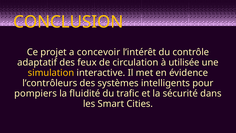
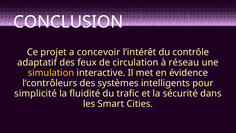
CONCLUSION colour: yellow -> white (68, 22)
utilisée: utilisée -> réseau (184, 62)
pompiers: pompiers -> simplicité (36, 93)
